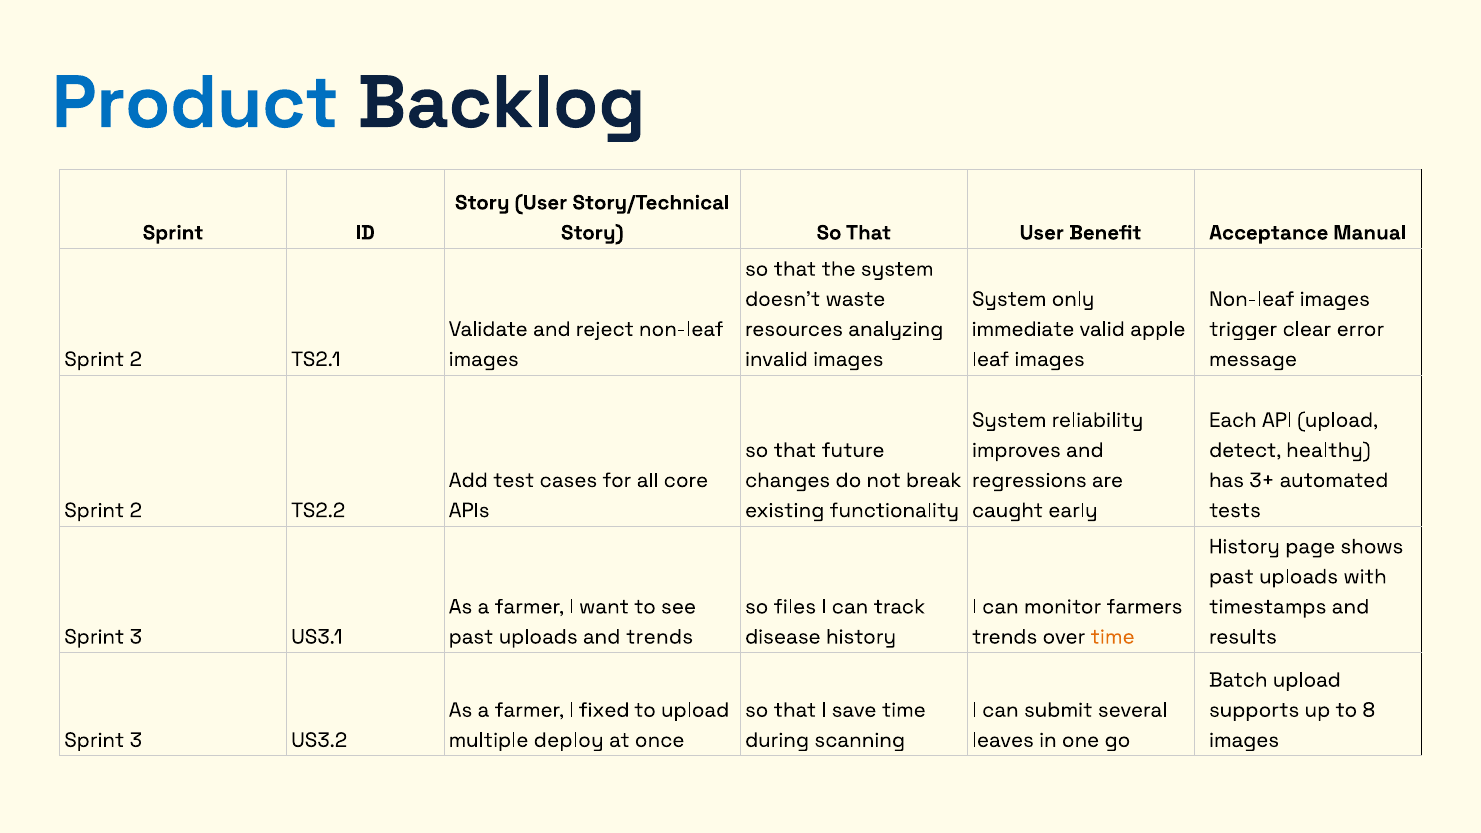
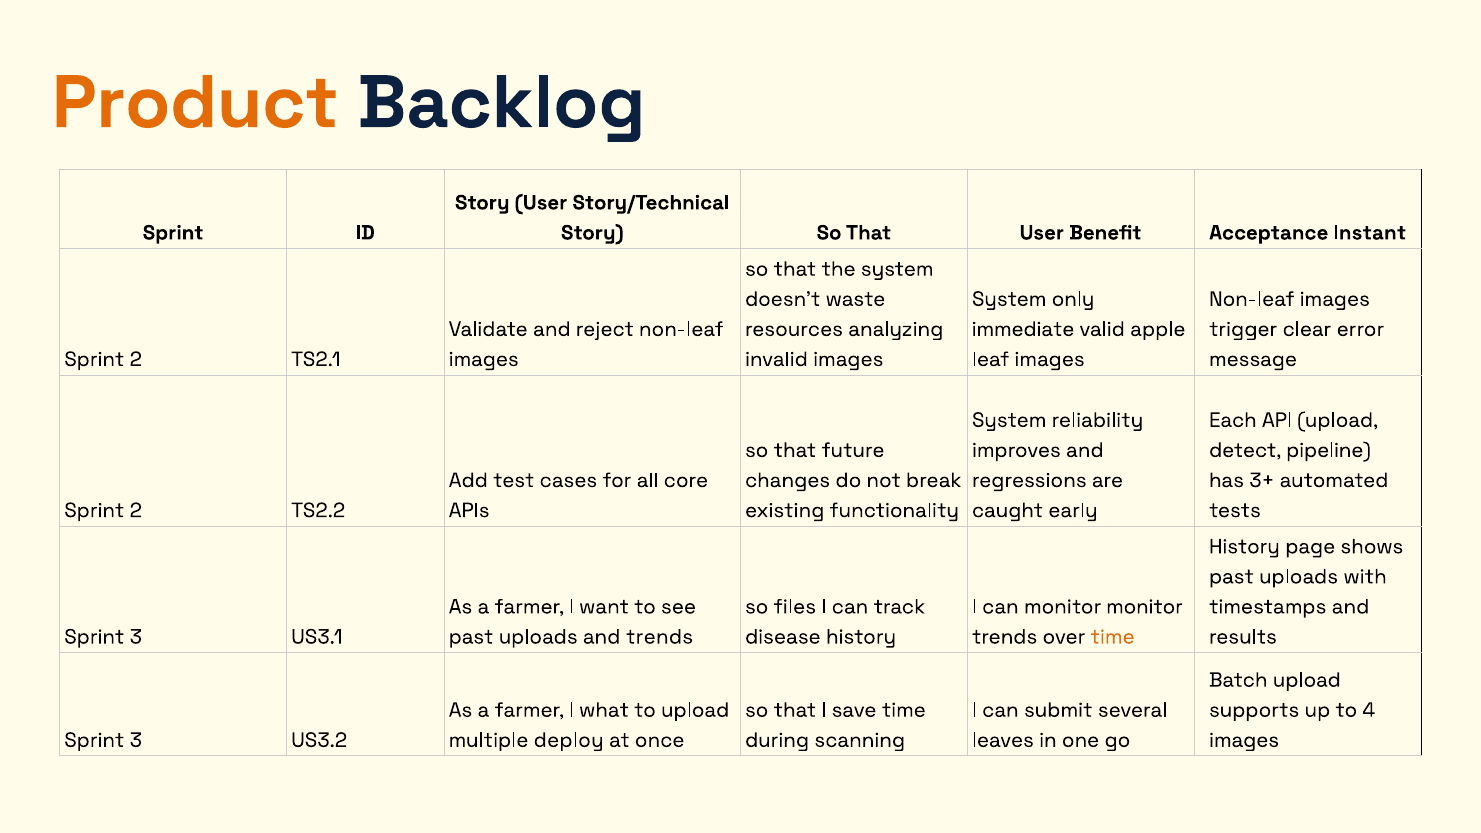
Product colour: blue -> orange (195, 103)
Manual: Manual -> Instant (1370, 233)
healthy: healthy -> pipeline (1329, 450)
monitor farmers: farmers -> monitor (1144, 607)
fixed: fixed -> what (604, 710)
8: 8 -> 4 (1369, 710)
